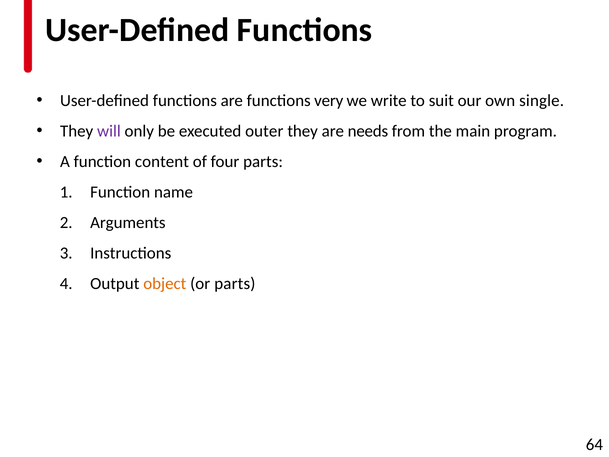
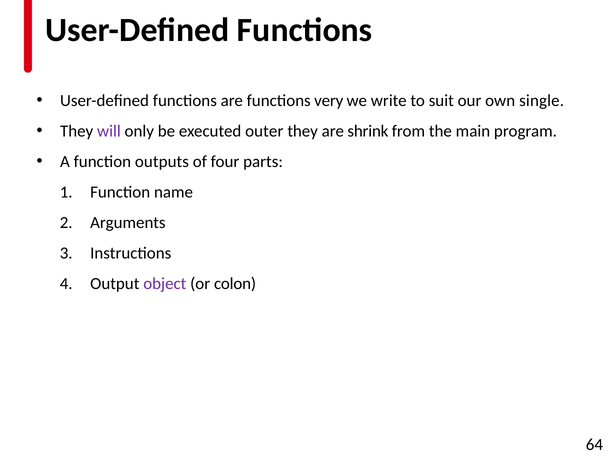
needs: needs -> shrink (368, 131)
content: content -> outputs (162, 162)
object colour: orange -> purple (165, 283)
or parts: parts -> colon (235, 283)
